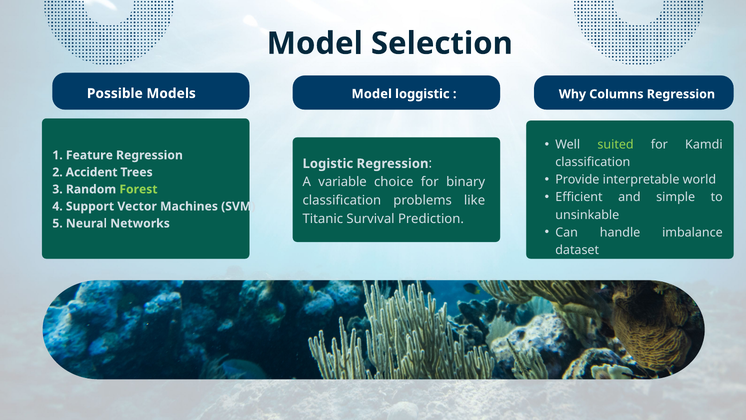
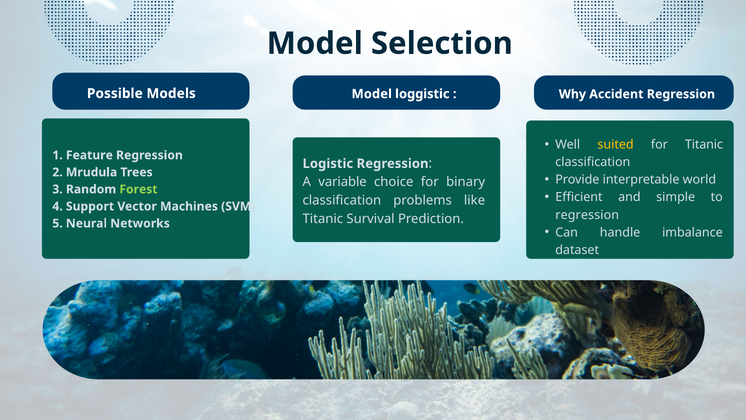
Columns: Columns -> Accident (616, 94)
suited colour: light green -> yellow (616, 145)
for Kamdi: Kamdi -> Titanic (704, 145)
Accident: Accident -> Mrudula (92, 172)
unsinkable: unsinkable -> regression (587, 215)
